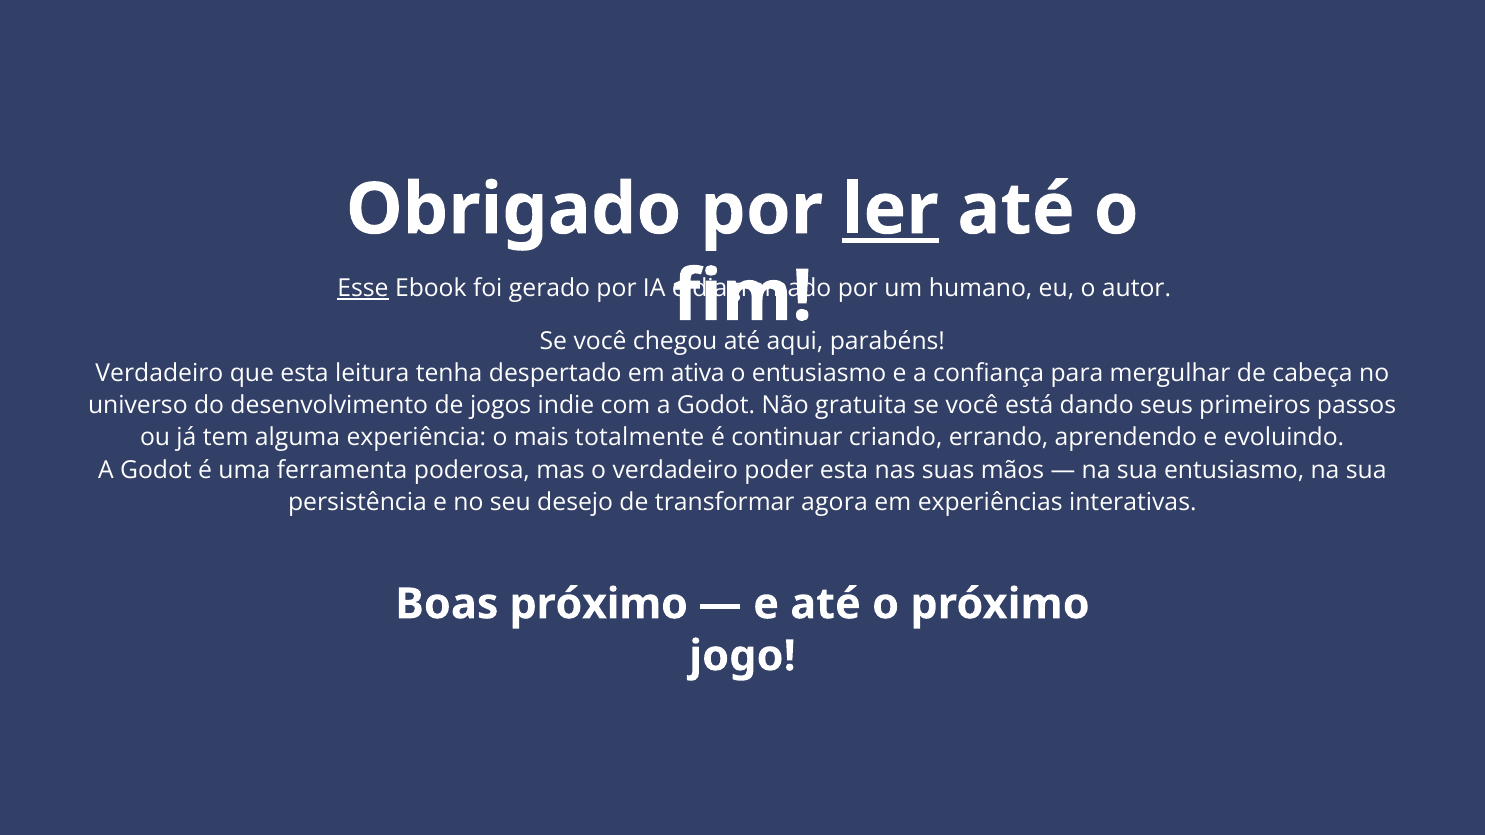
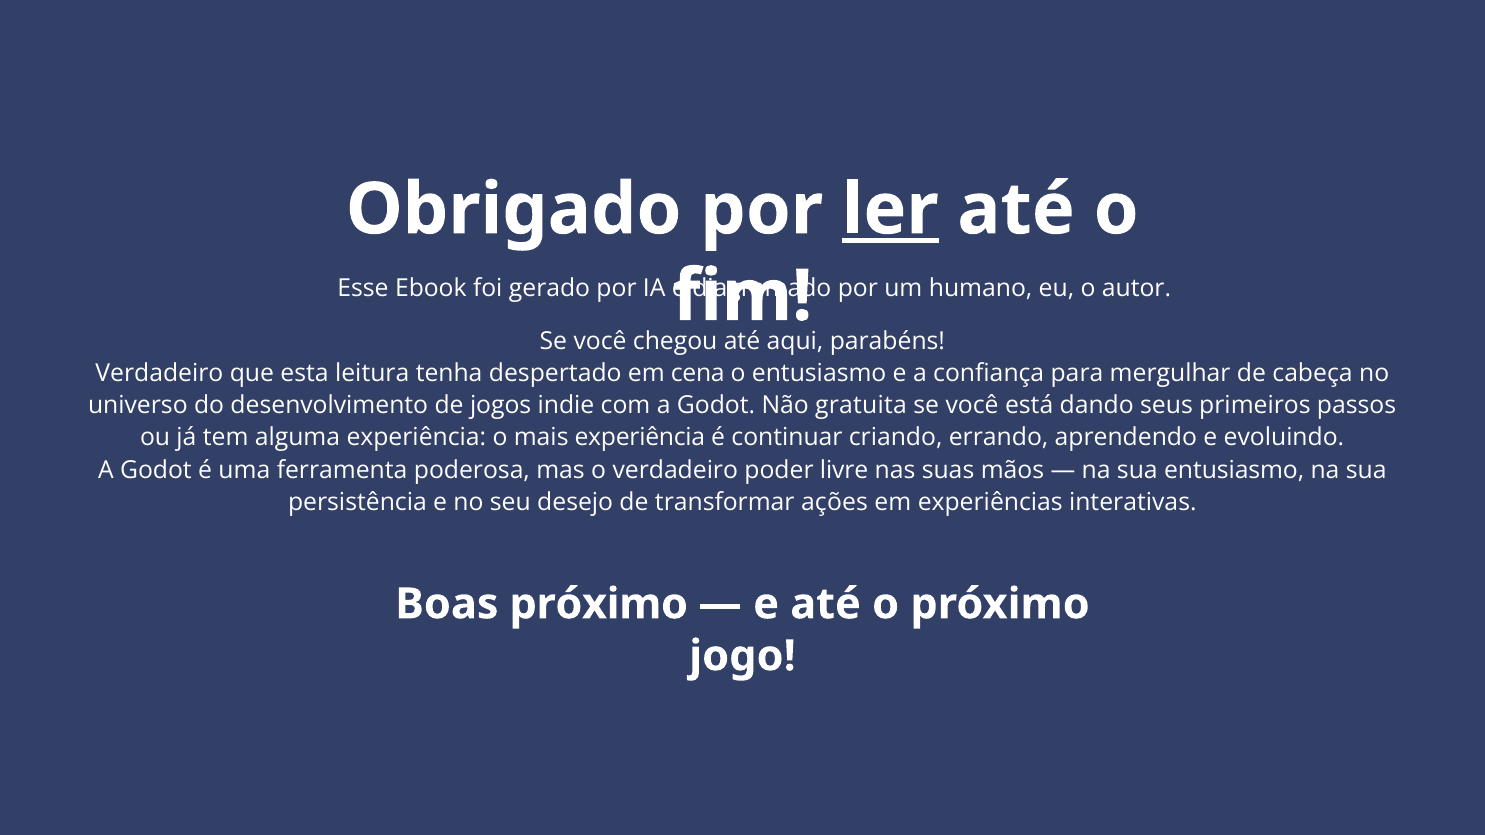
Esse underline: present -> none (363, 288)
ativa: ativa -> cena (698, 373)
mais totalmente: totalmente -> experiência (640, 438)
poder esta: esta -> livre (844, 470)
agora: agora -> ações (834, 502)
